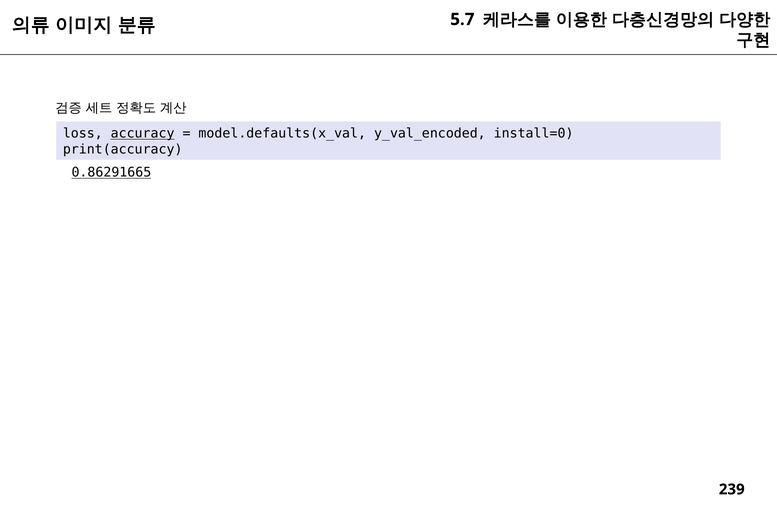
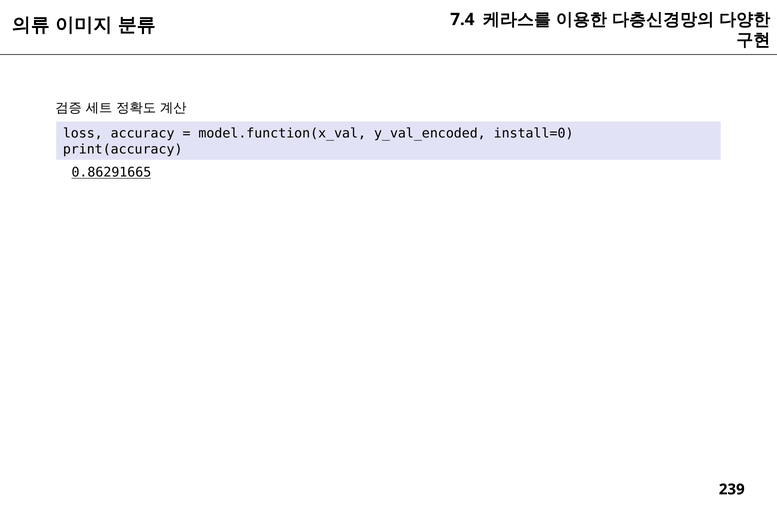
5.7: 5.7 -> 7.4 (462, 19)
accuracy underline: present -> none (143, 134)
model.defaults(x_val: model.defaults(x_val -> model.function(x_val (282, 134)
